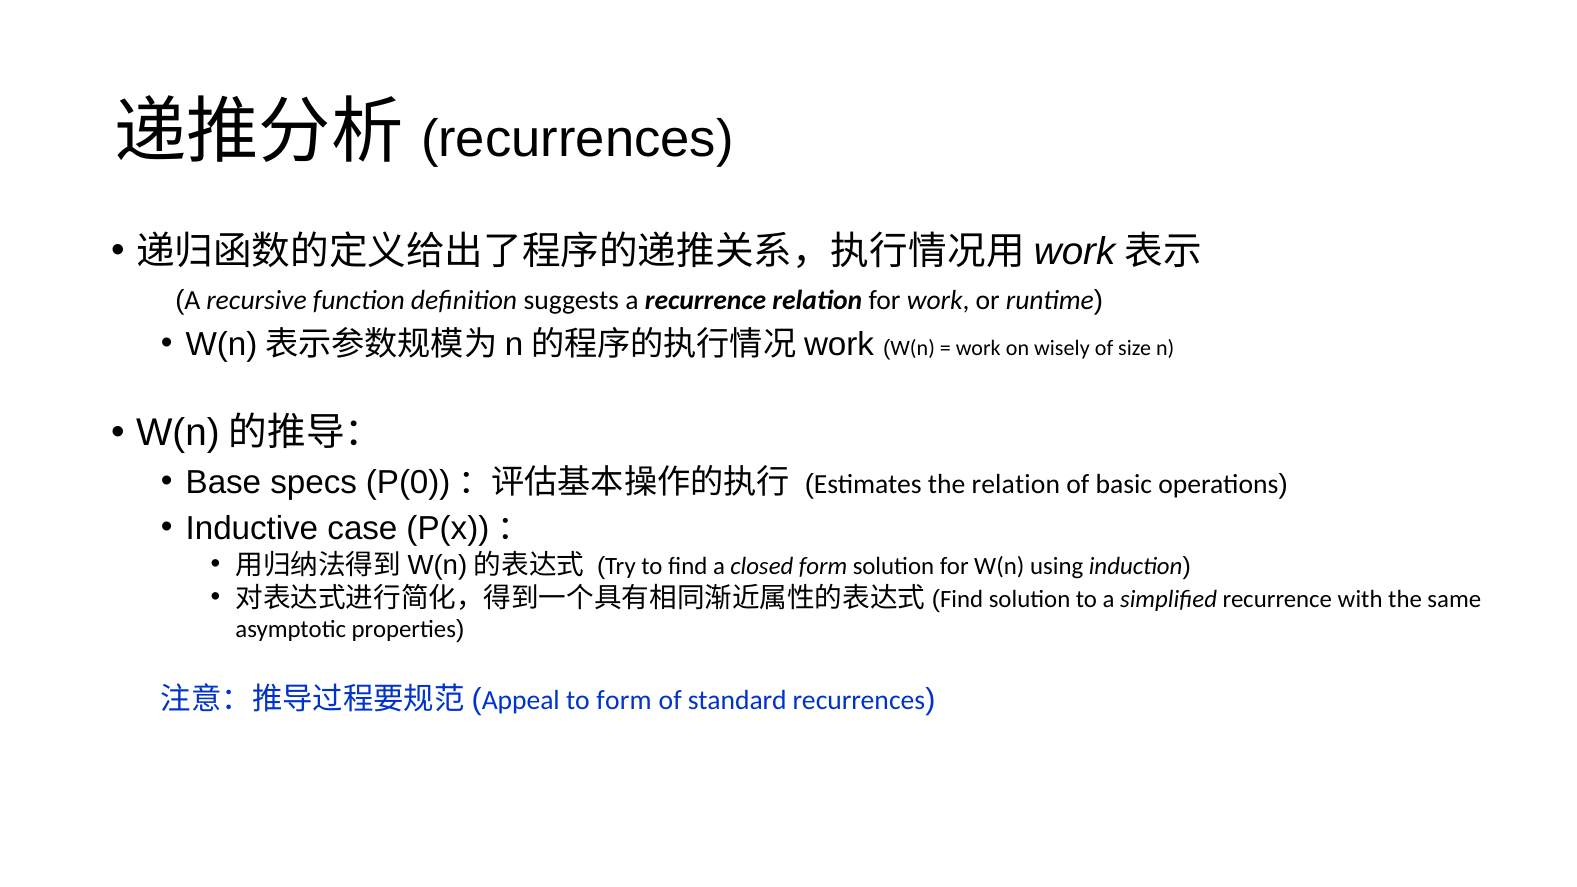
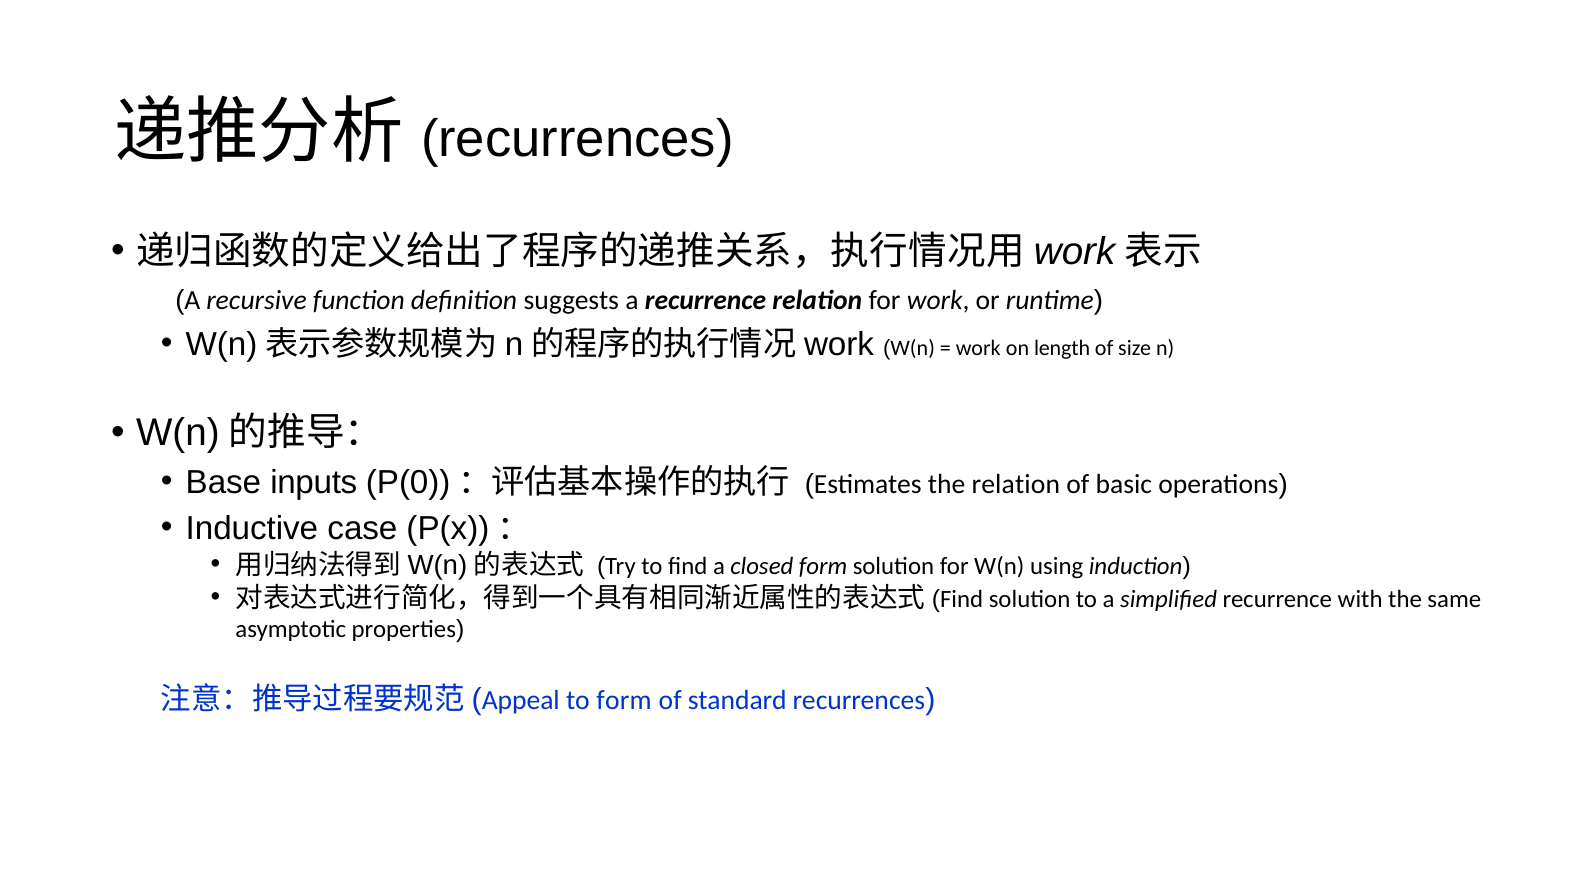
wisely: wisely -> length (1062, 348)
specs: specs -> inputs (314, 483)
